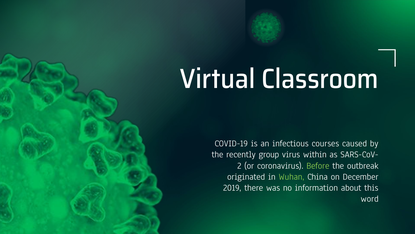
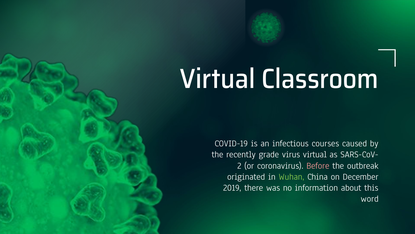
group: group -> grade (269, 154)
virus within: within -> virtual (315, 154)
Before colour: light green -> pink (318, 165)
